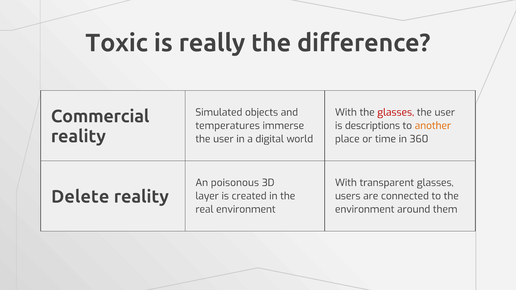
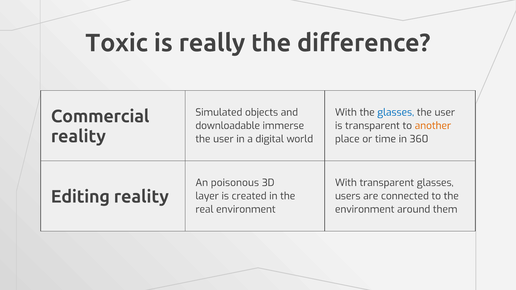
glasses colour: red -> blue (396, 112)
temperatures: temperatures -> downloadable (228, 126)
is descriptions: descriptions -> transparent (372, 126)
Delete: Delete -> Editing (80, 197)
